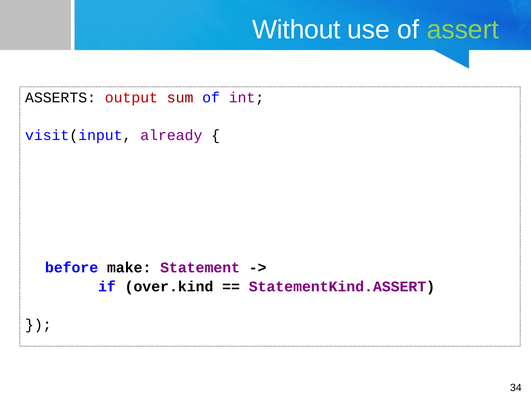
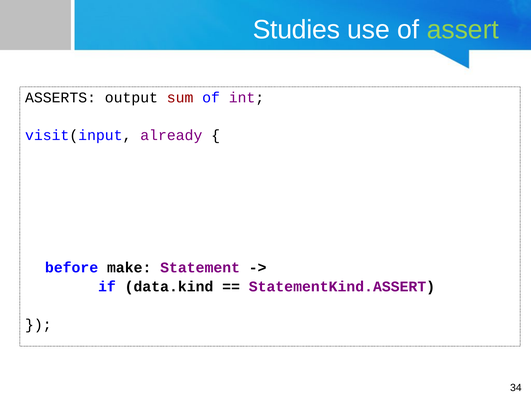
Without: Without -> Studies (296, 30)
output colour: red -> black (131, 97)
over.kind: over.kind -> data.kind (169, 286)
